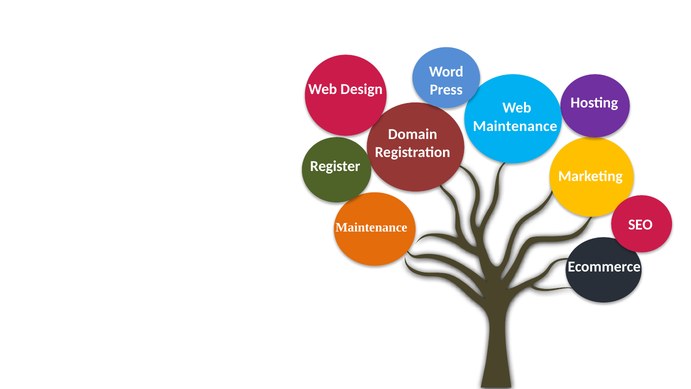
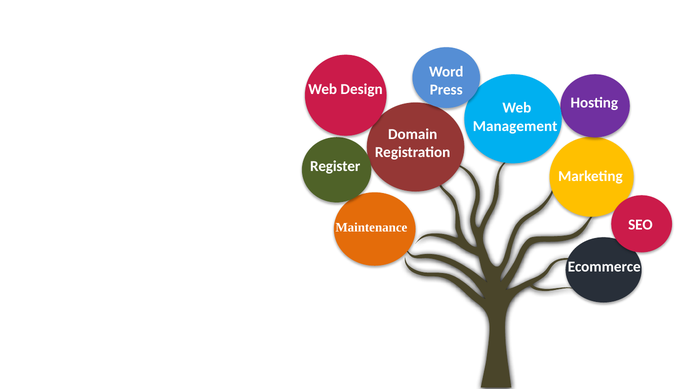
Maintenance: Maintenance -> Management (515, 126)
